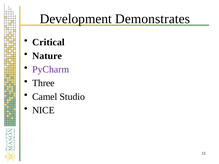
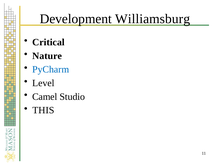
Demonstrates: Demonstrates -> Williamsburg (153, 19)
PyCharm colour: purple -> blue (51, 70)
Three: Three -> Level (43, 83)
NICE: NICE -> THIS (43, 110)
